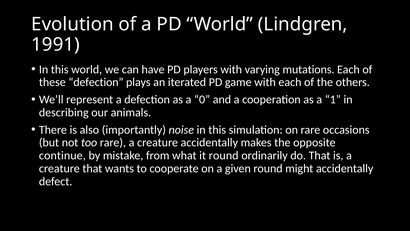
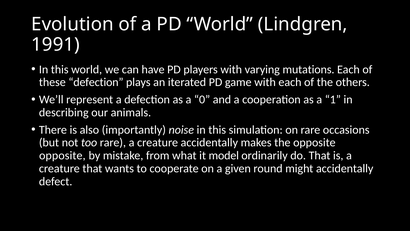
continue: continue -> opposite (62, 155)
it round: round -> model (224, 155)
